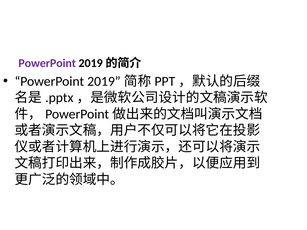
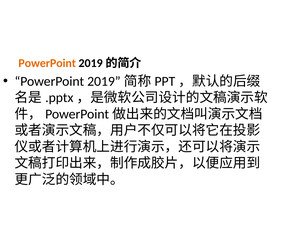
PowerPoint colour: purple -> orange (47, 63)
